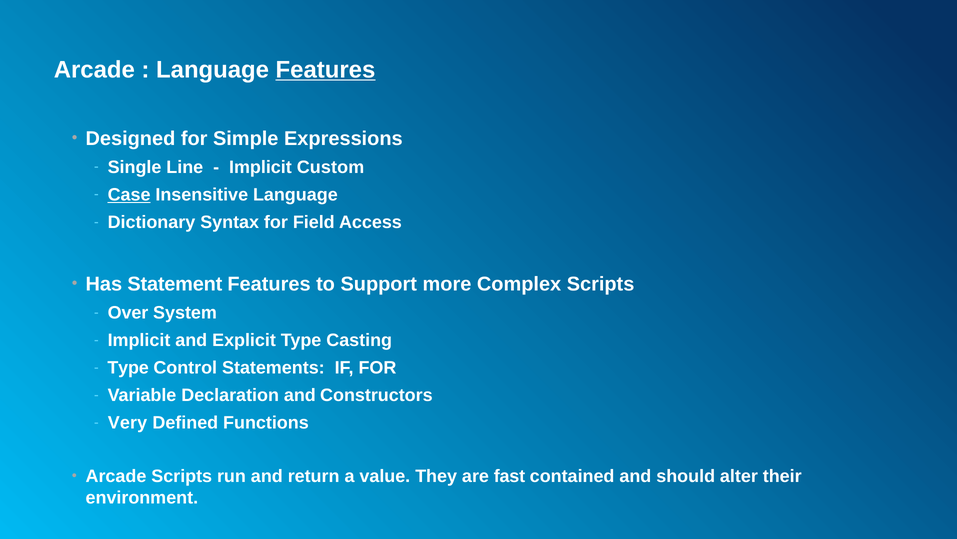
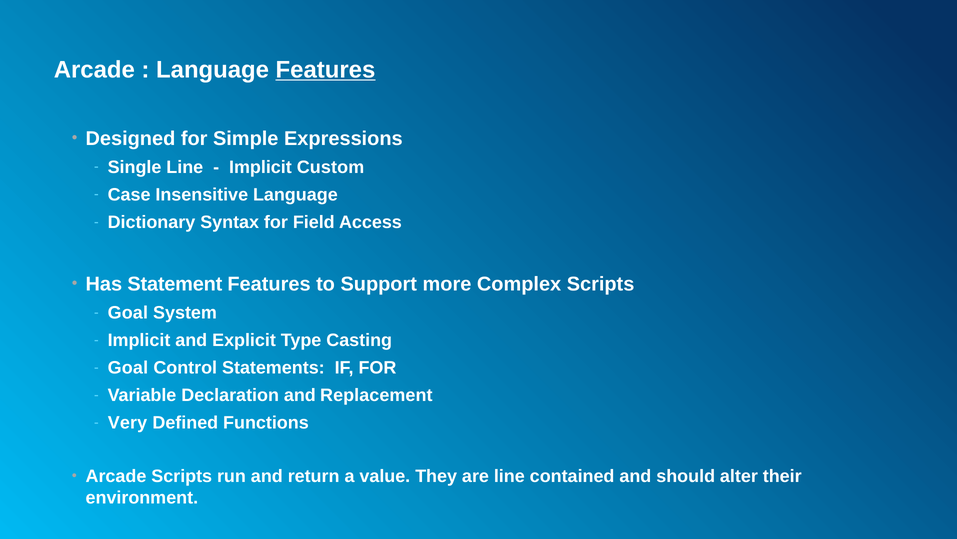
Case underline: present -> none (129, 194)
Over: Over -> Goal (128, 312)
Type: Type -> Goal (128, 367)
Constructors: Constructors -> Replacement (376, 395)
are fast: fast -> line (509, 476)
